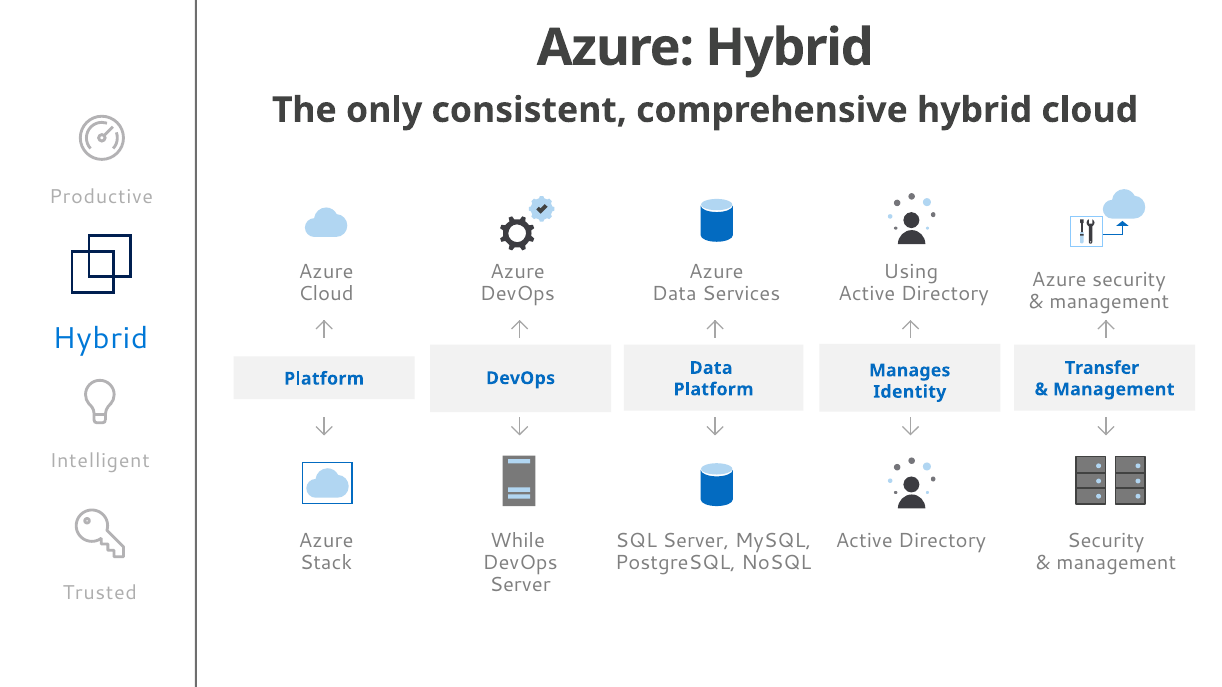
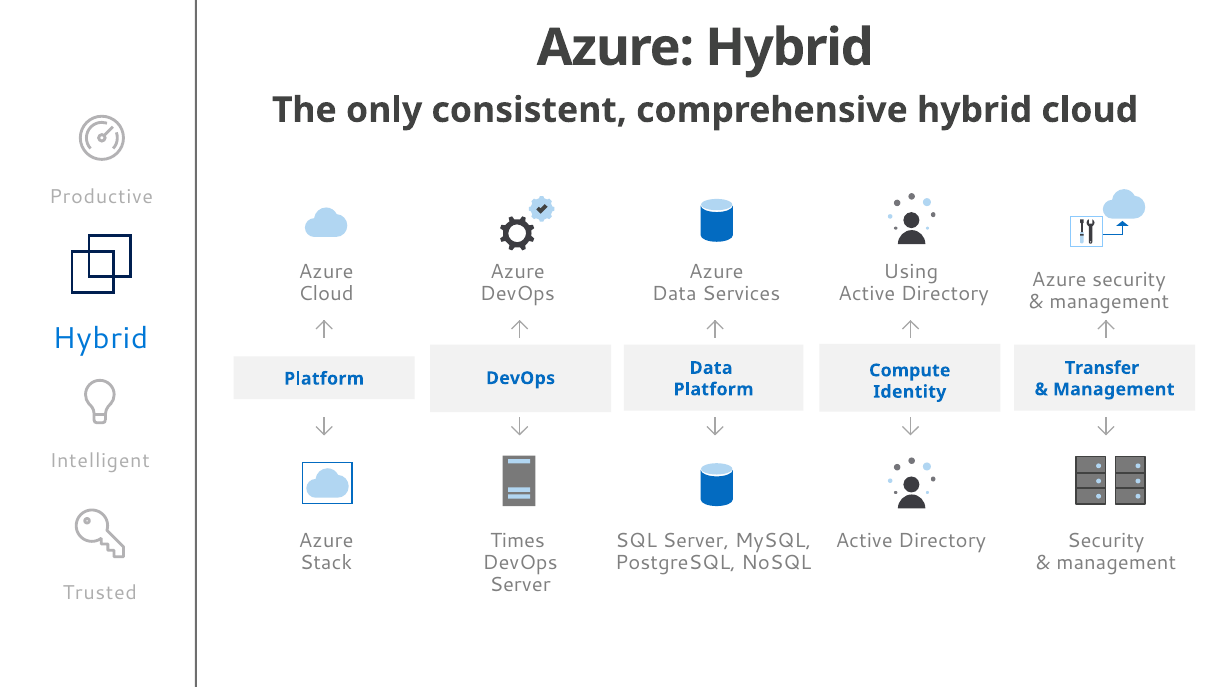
Manages: Manages -> Compute (910, 371)
While: While -> Times (518, 541)
